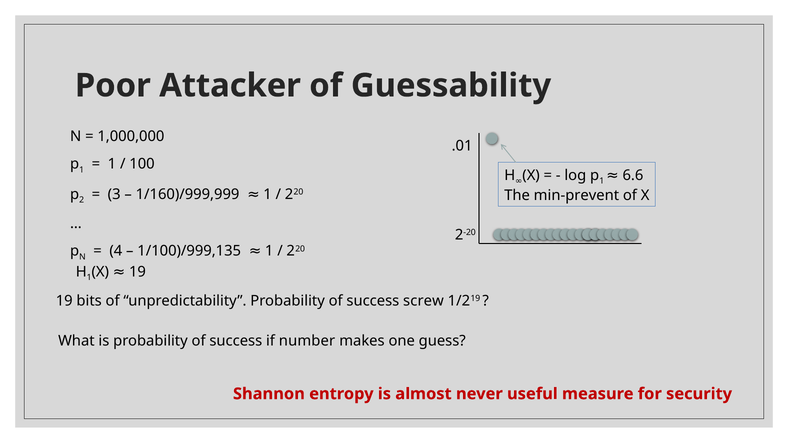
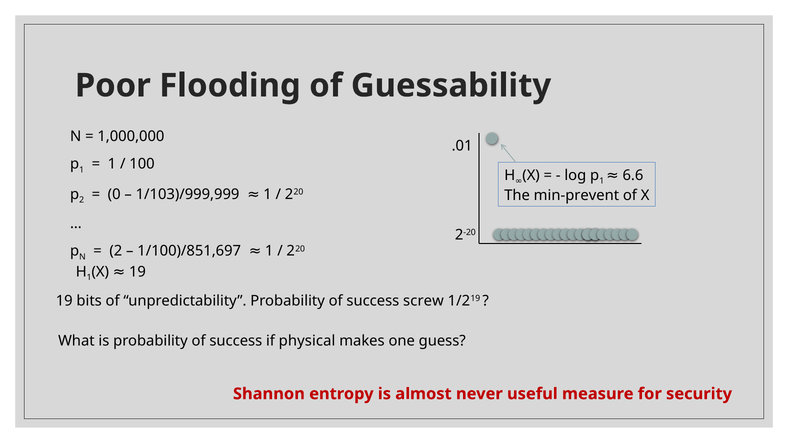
Attacker: Attacker -> Flooding (230, 86)
3: 3 -> 0 (114, 194)
1/160)/999,999: 1/160)/999,999 -> 1/103)/999,999 (188, 194)
4: 4 -> 2 (116, 251)
1/100)/999,135: 1/100)/999,135 -> 1/100)/851,697 (189, 251)
number: number -> physical (307, 341)
